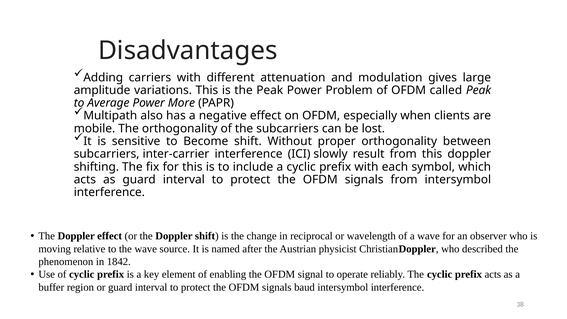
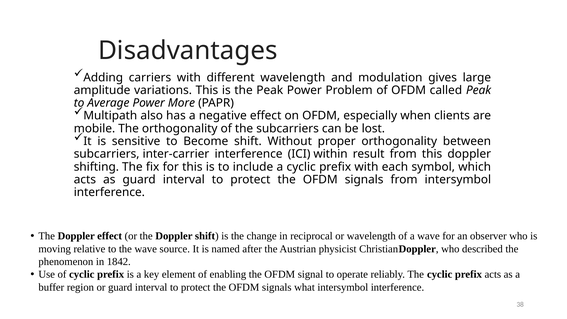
different attenuation: attenuation -> wavelength (293, 77)
slowly: slowly -> within (331, 154)
baud: baud -> what (304, 287)
